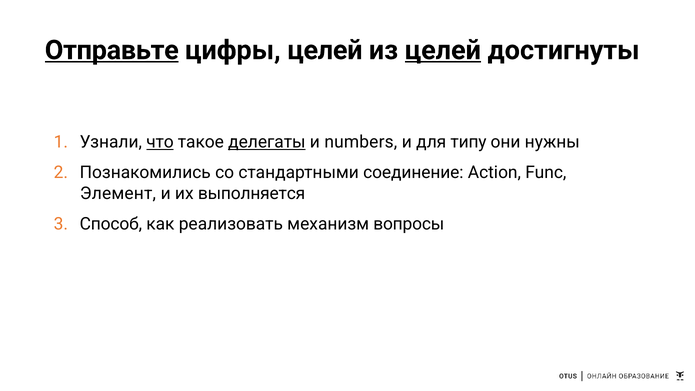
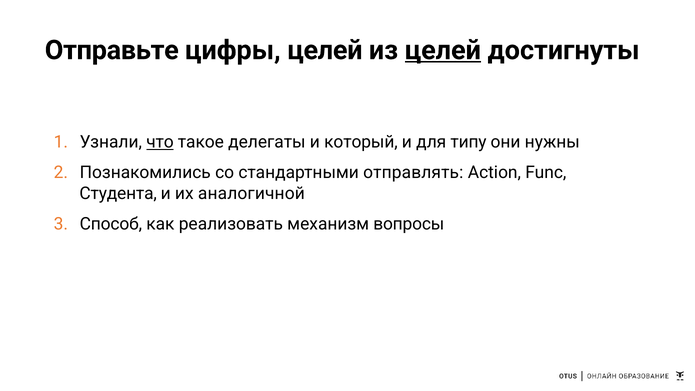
Отправьте underline: present -> none (112, 50)
делегаты underline: present -> none (267, 142)
numbers: numbers -> который (361, 142)
соединение: соединение -> отправлять (413, 172)
Элемент: Элемент -> Студента (118, 193)
выполняется: выполняется -> аналогичной (251, 193)
